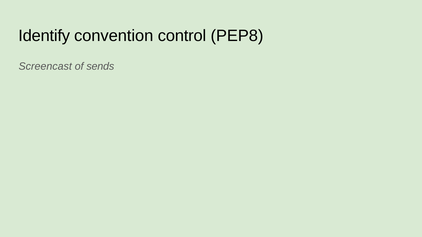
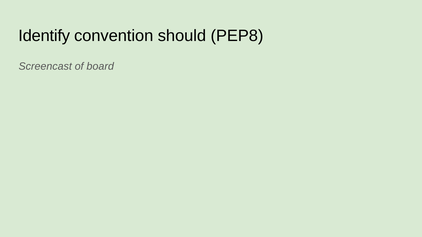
control: control -> should (182, 36)
sends: sends -> board (100, 66)
